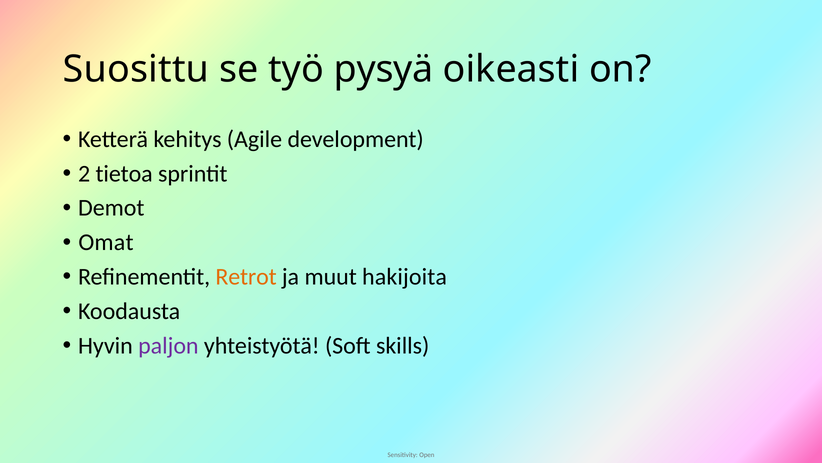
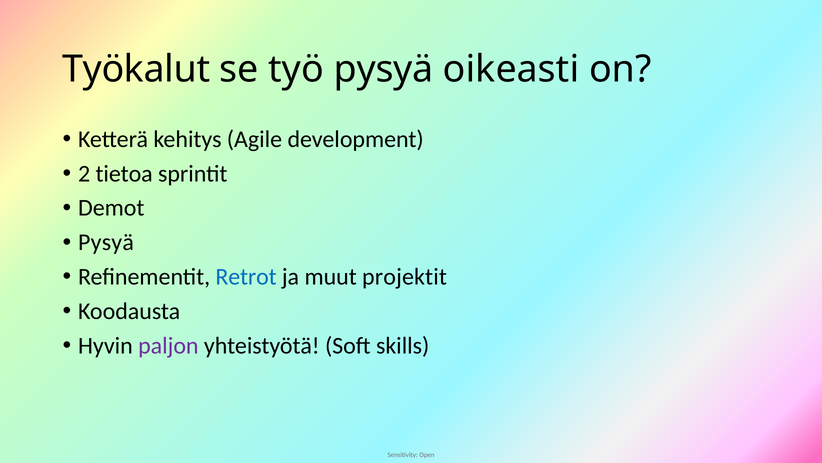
Suosittu: Suosittu -> Työkalut (136, 69)
Omat: Omat -> Pysyä (106, 242)
Retrot colour: orange -> blue (246, 277)
hakijoita: hakijoita -> projektit (405, 277)
